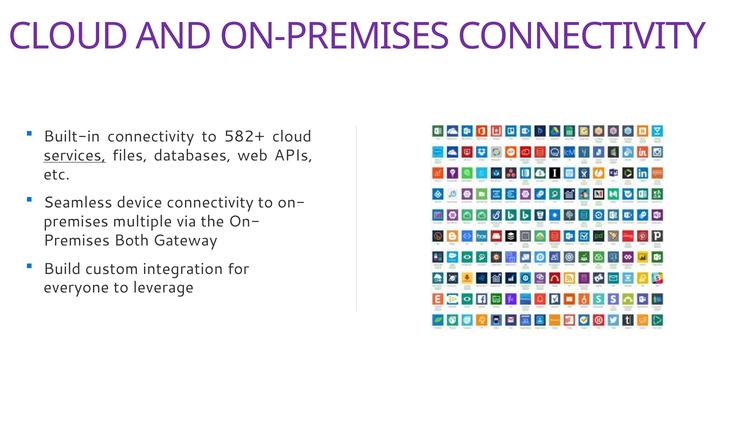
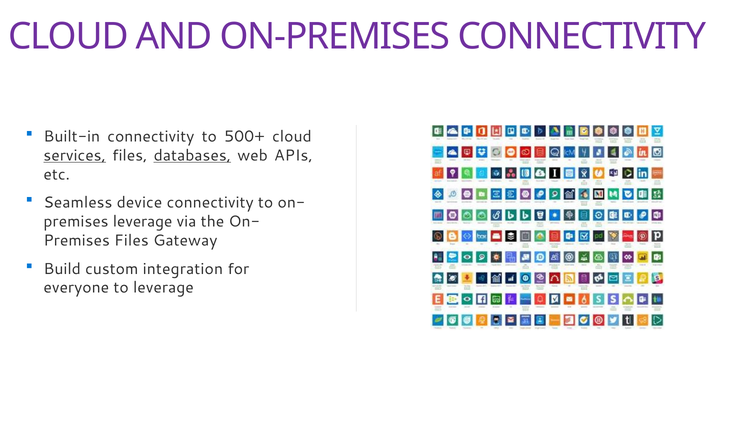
582+: 582+ -> 500+ (245, 136)
databases underline: none -> present (192, 155)
premises multiple: multiple -> leverage (143, 221)
Premises Both: Both -> Files (131, 240)
